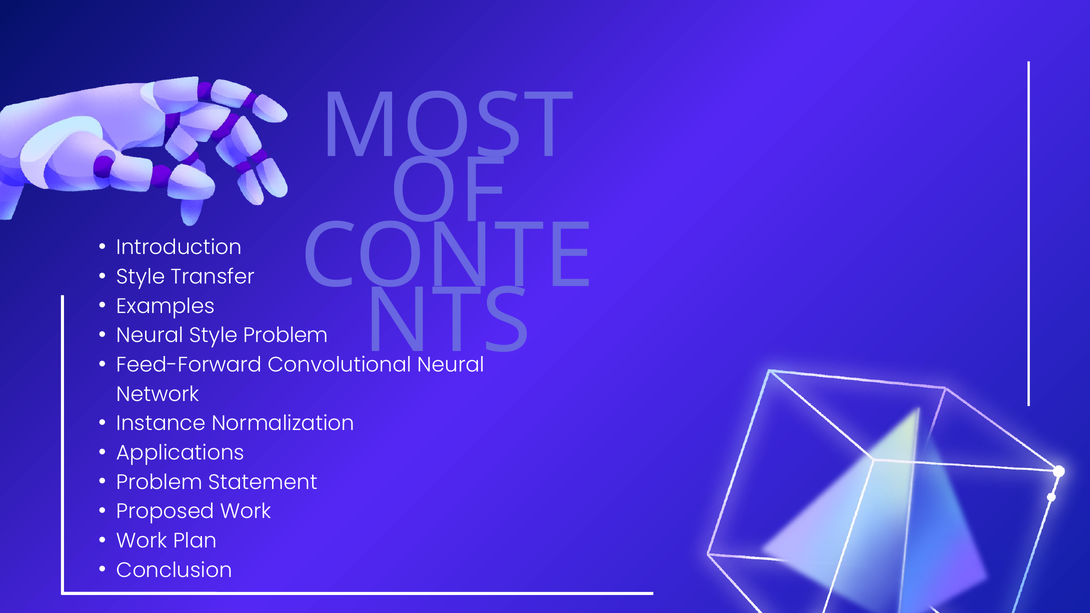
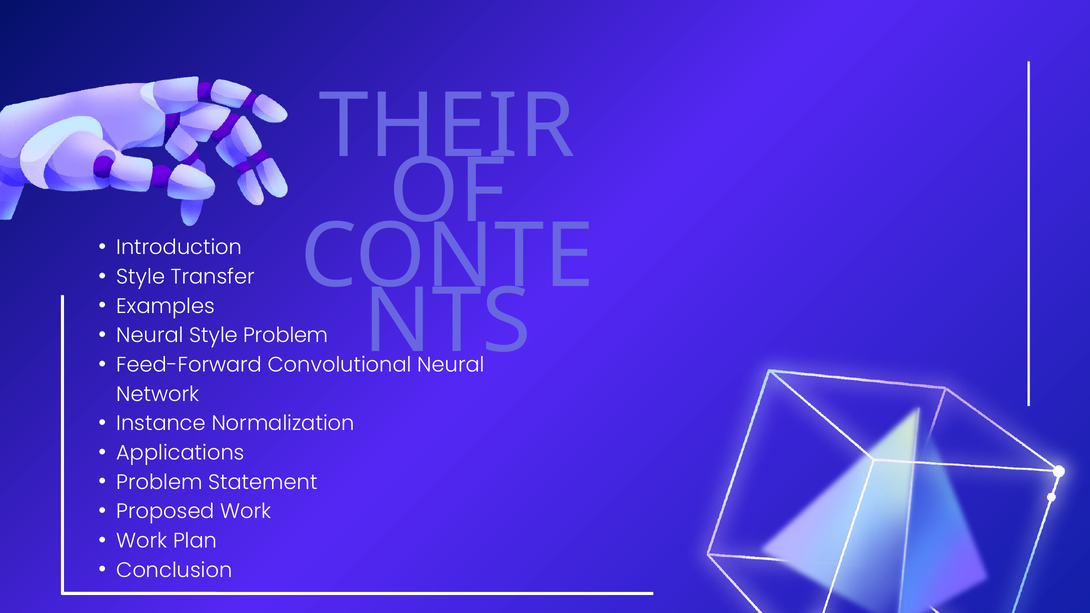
MOST: MOST -> THEIR (447, 126)
